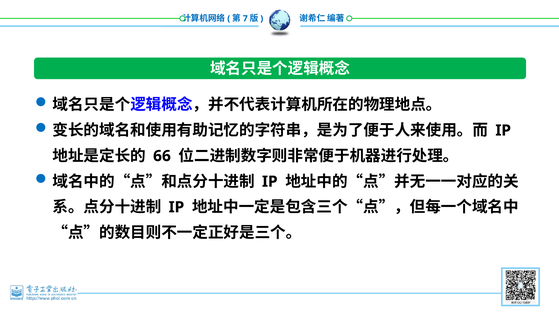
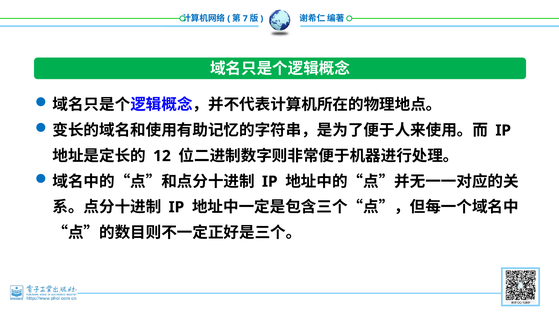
66: 66 -> 12 (162, 156)
